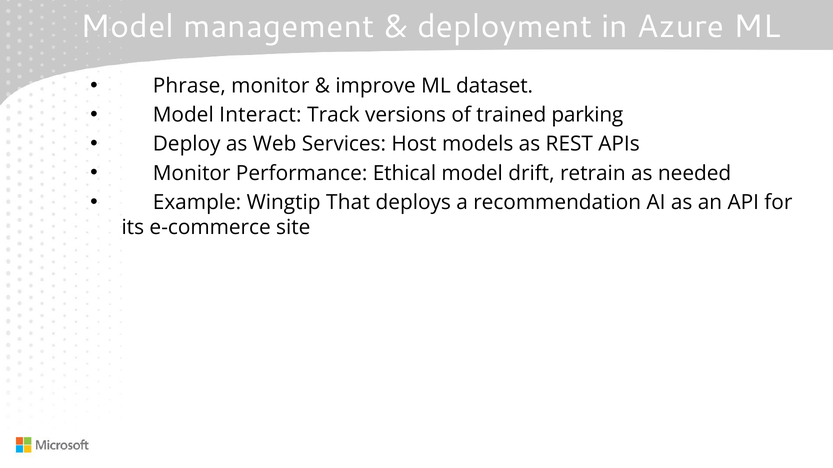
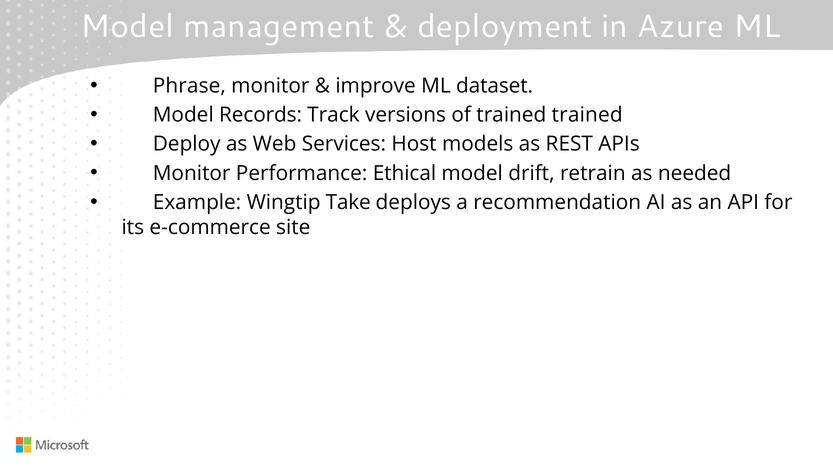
Interact: Interact -> Records (261, 115)
trained parking: parking -> trained (587, 115)
That: That -> Take (348, 203)
